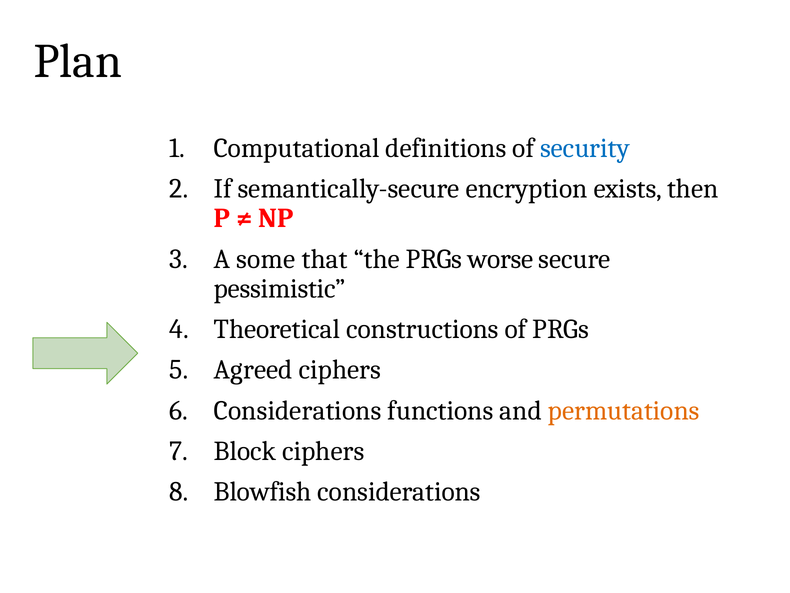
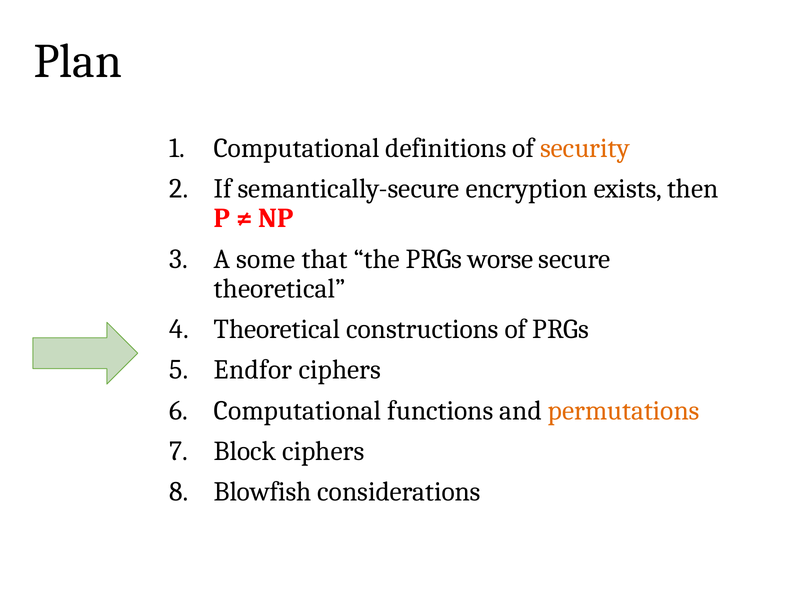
security colour: blue -> orange (585, 148)
pessimistic: pessimistic -> theoretical (280, 288)
Agreed: Agreed -> Endfor (253, 370)
Considerations: Considerations -> Computational (298, 410)
